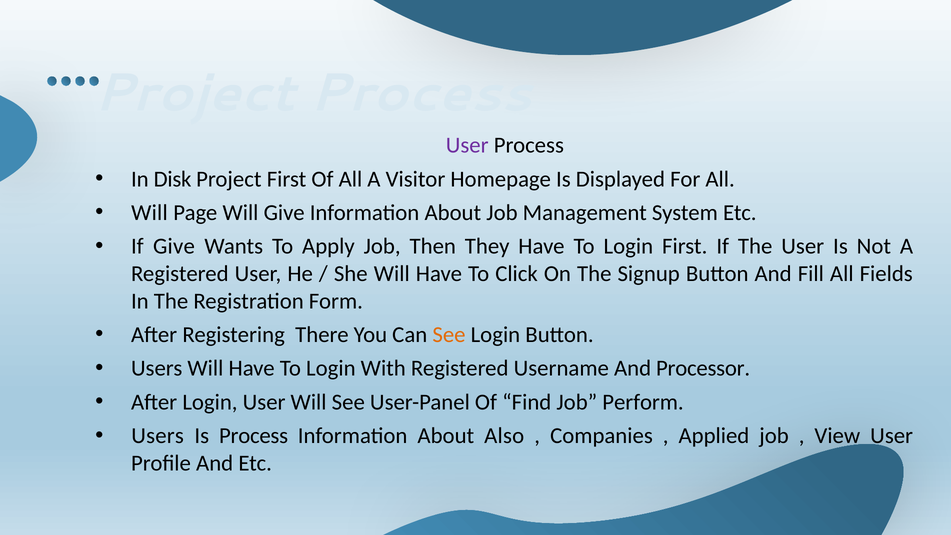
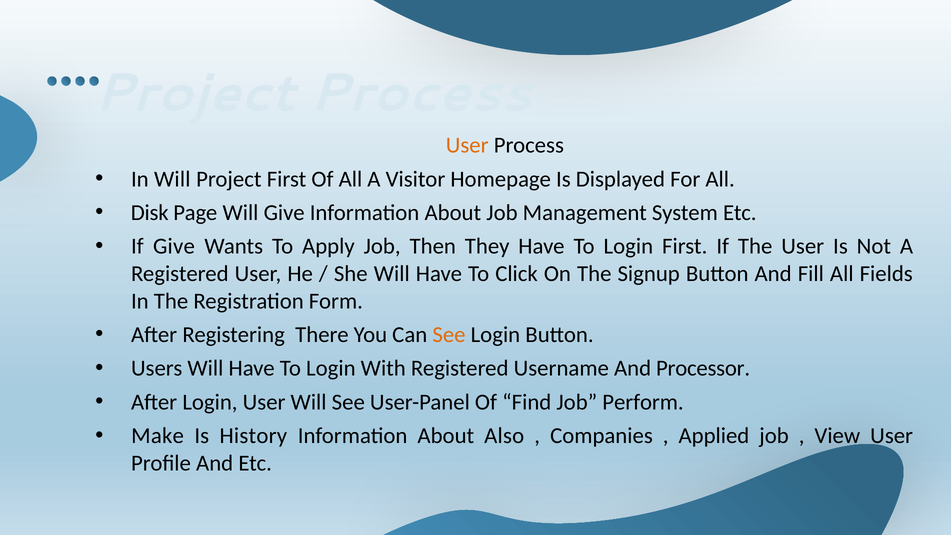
User colour: purple -> orange (467, 145)
In Disk: Disk -> Will (172, 179)
Will: Will -> Disk (150, 213)
Users: Users -> Make (158, 436)
Is Process: Process -> History (253, 436)
